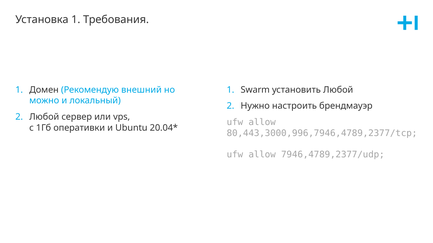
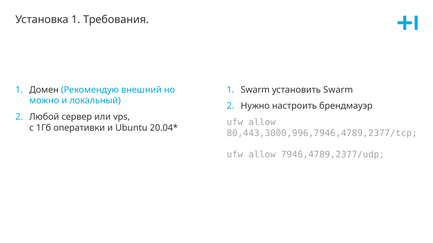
установить Любой: Любой -> Swarm (338, 90)
